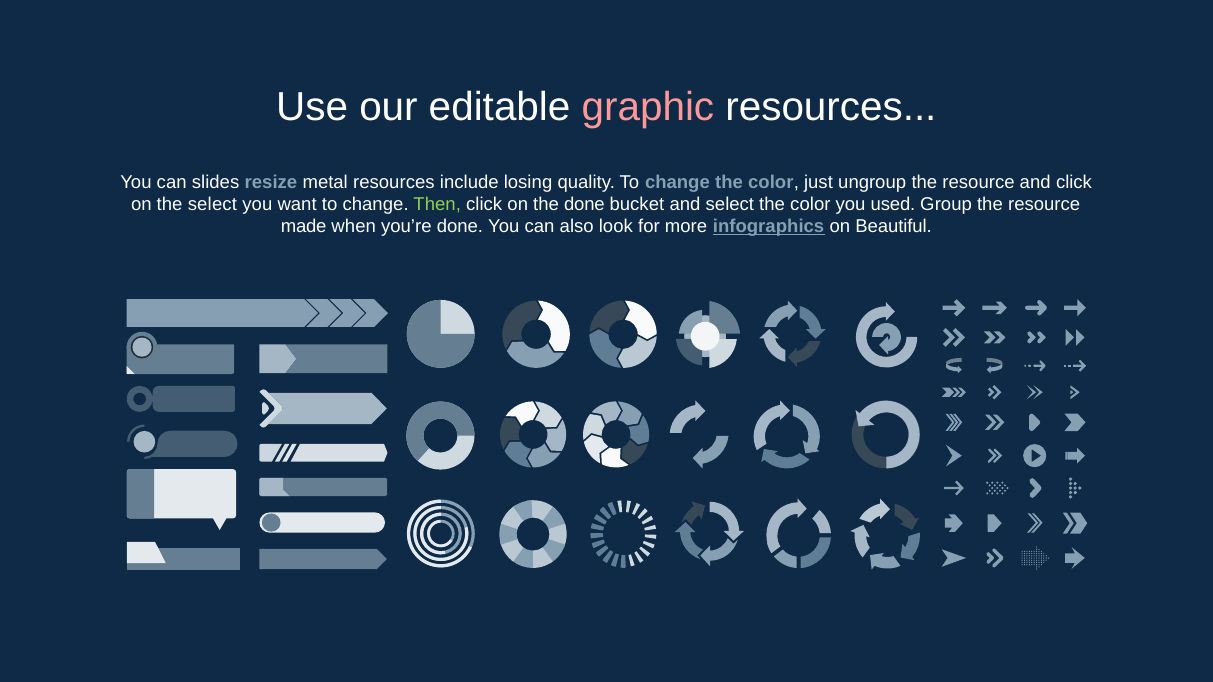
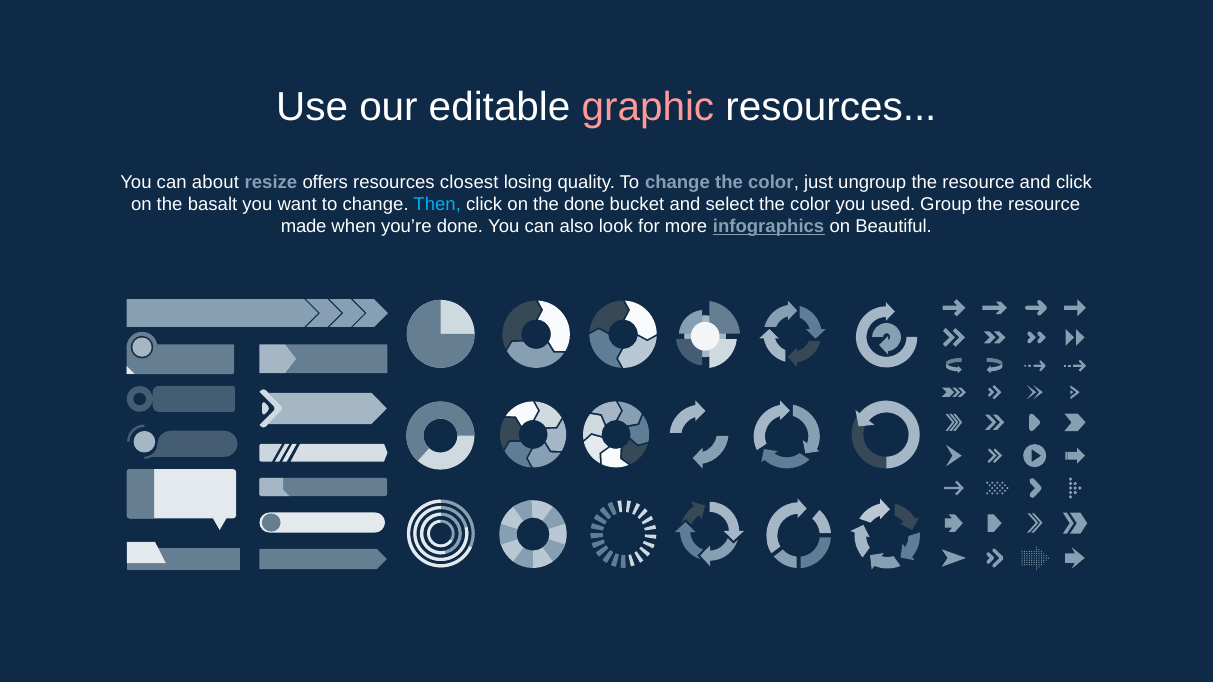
slides: slides -> about (216, 182)
metal: metal -> offers (325, 182)
include: include -> closest (469, 182)
the select: select -> basalt (213, 204)
Then colour: light green -> light blue (437, 204)
